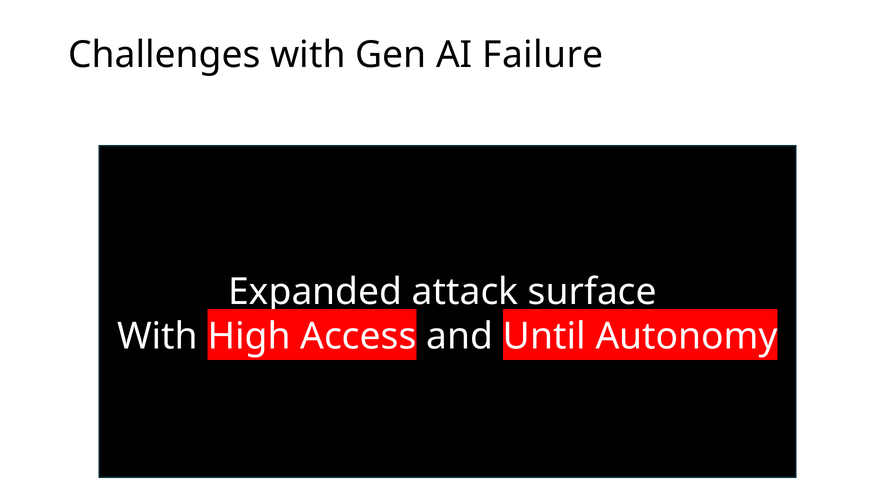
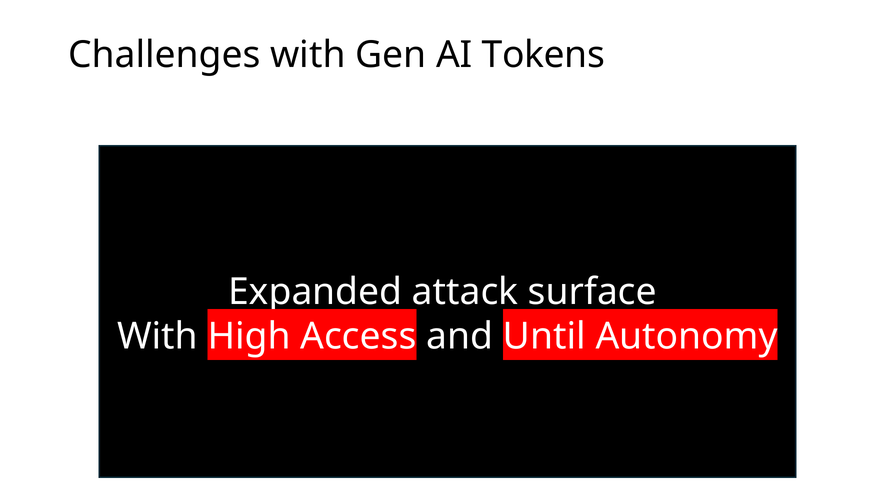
Failure: Failure -> Tokens (543, 55)
